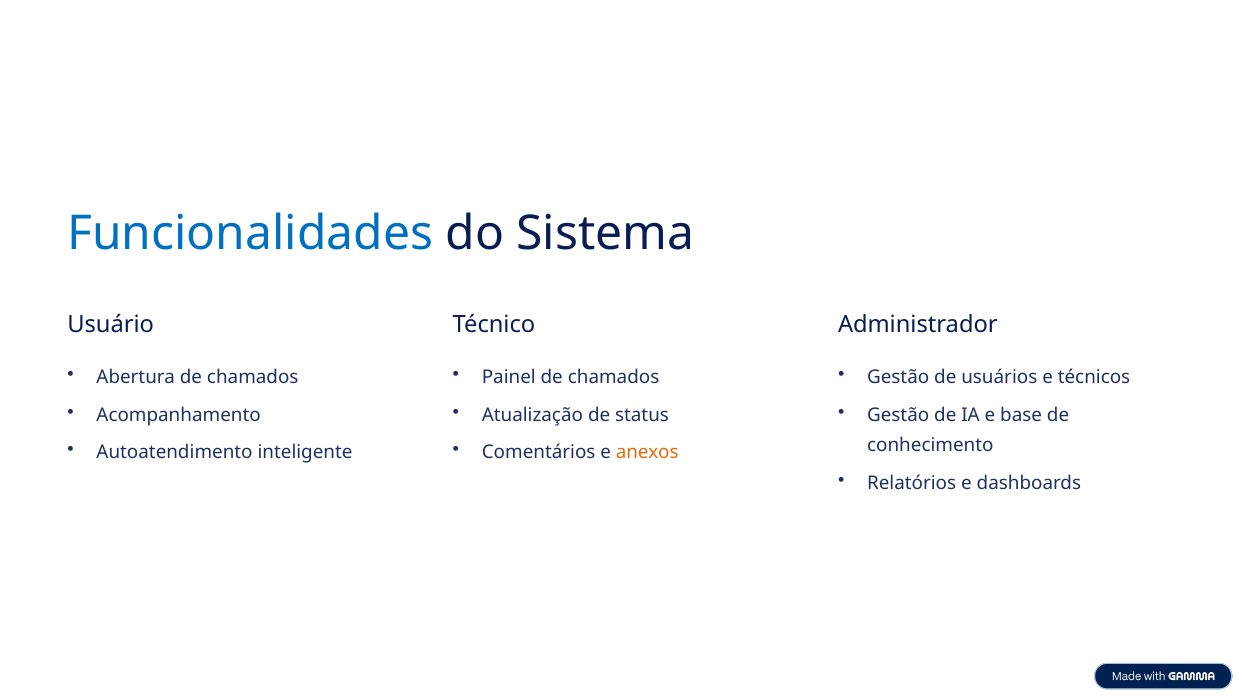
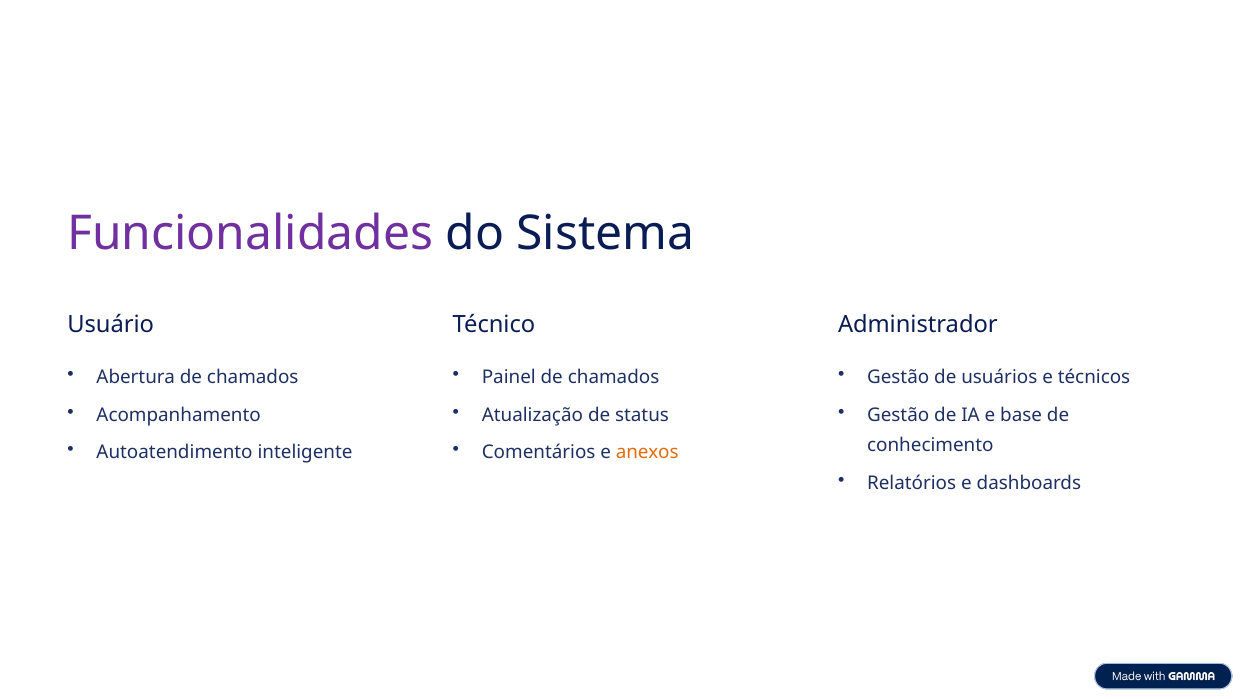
Funcionalidades colour: blue -> purple (250, 233)
